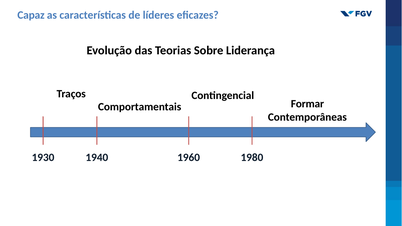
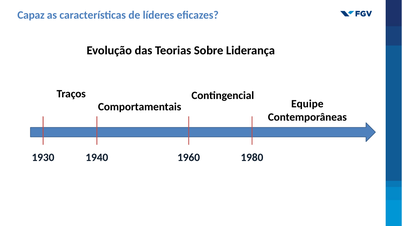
Formar: Formar -> Equipe (307, 104)
